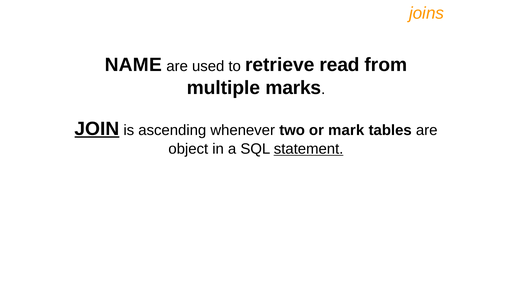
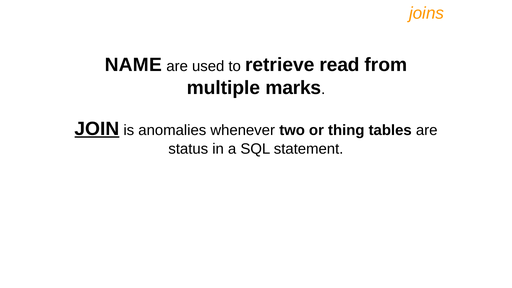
ascending: ascending -> anomalies (172, 130)
mark: mark -> thing (346, 130)
object: object -> status (188, 149)
statement underline: present -> none (309, 149)
